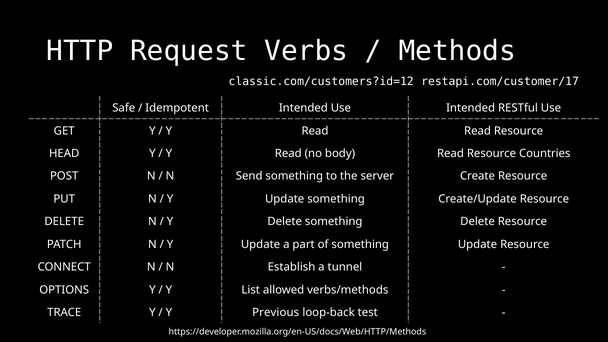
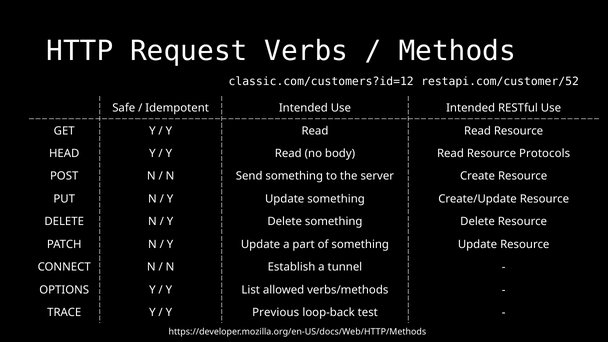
restapi.com/customer/17: restapi.com/customer/17 -> restapi.com/customer/52 (500, 82)
Countries: Countries -> Protocols (545, 154)
